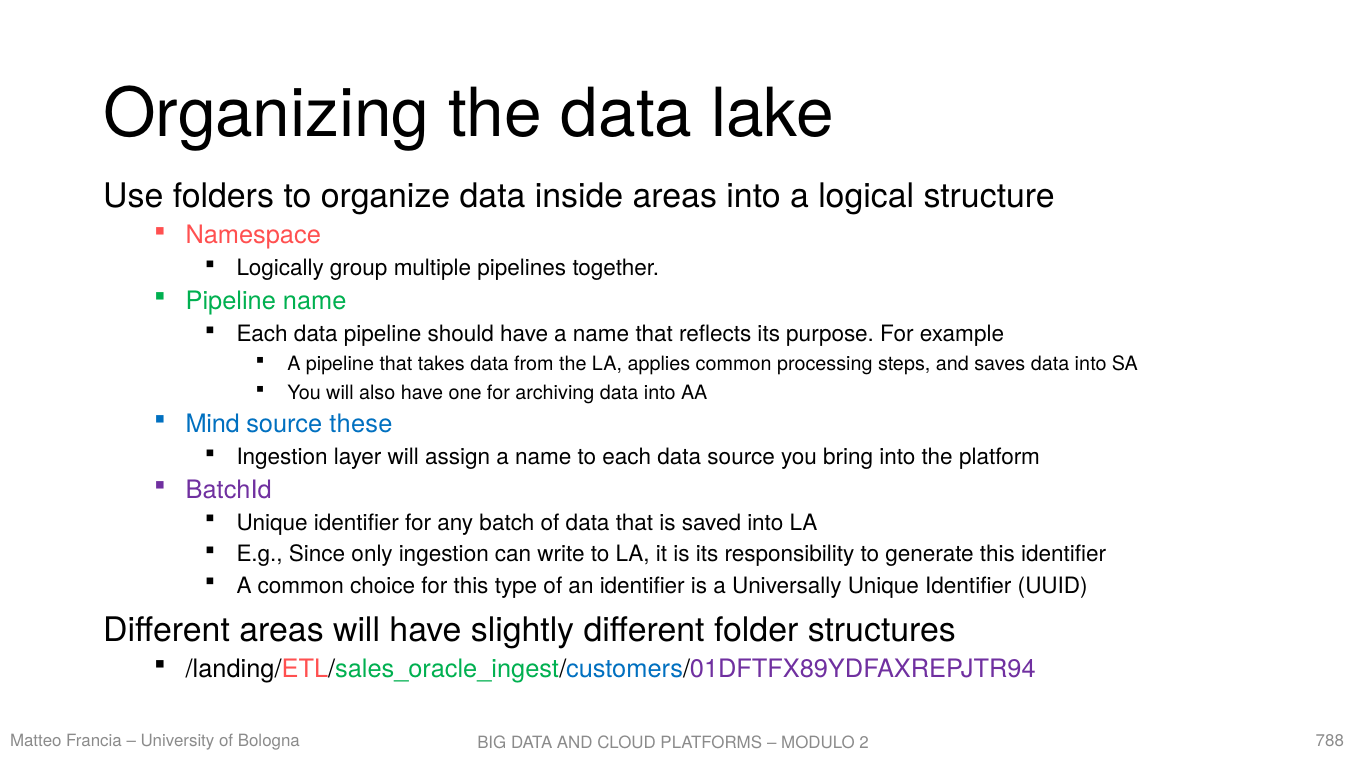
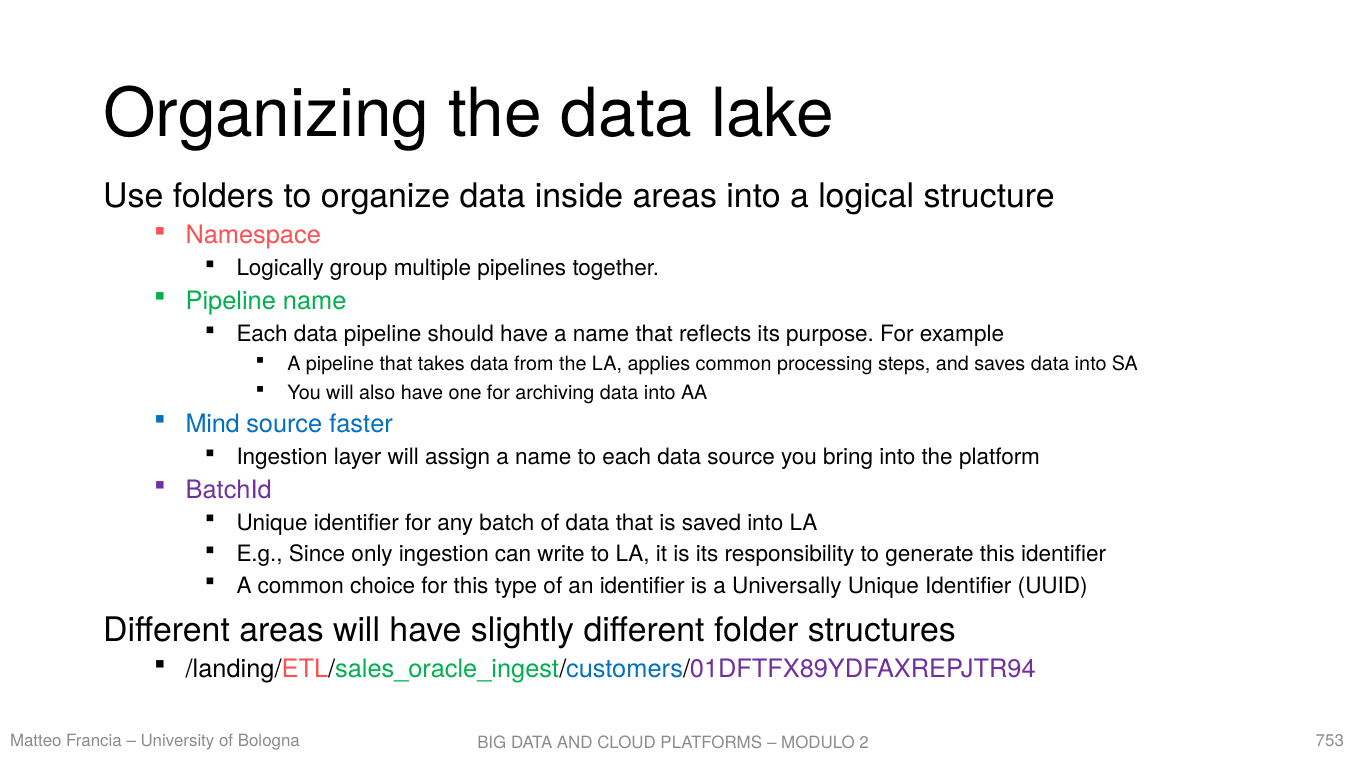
these: these -> faster (361, 424)
788: 788 -> 753 (1330, 741)
